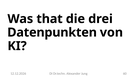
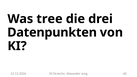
that: that -> tree (49, 19)
